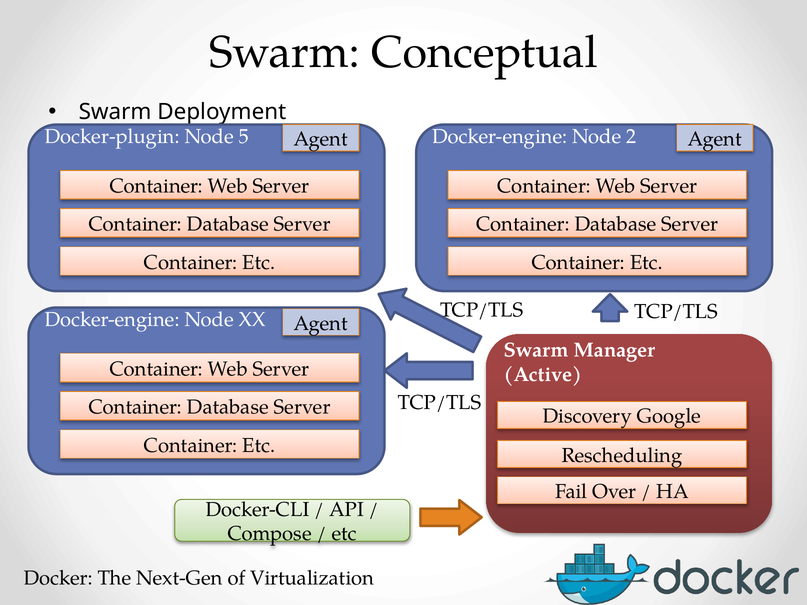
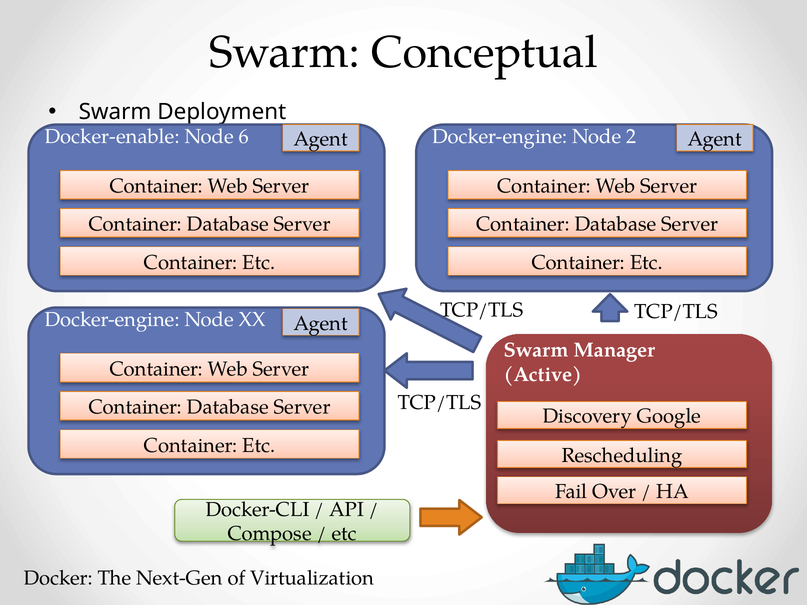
Docker-plugin: Docker-plugin -> Docker-enable (112, 137)
5: 5 -> 6 (244, 137)
